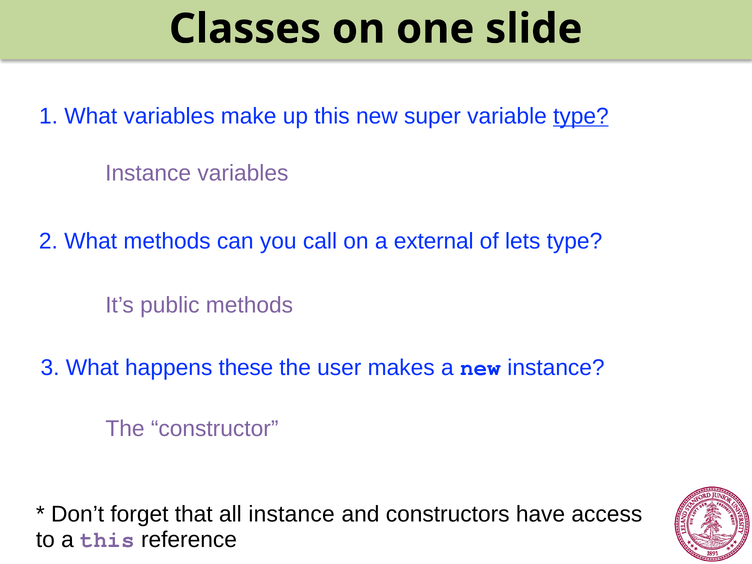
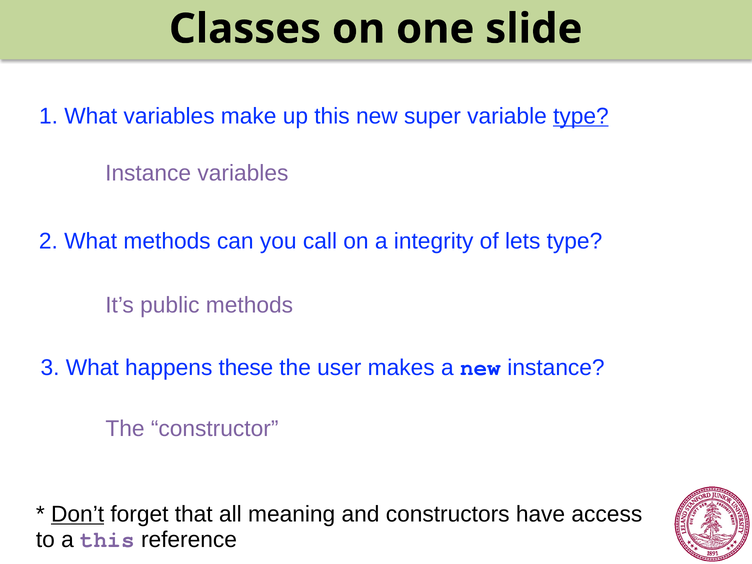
external: external -> integrity (434, 241)
Don’t underline: none -> present (78, 514)
all instance: instance -> meaning (292, 514)
